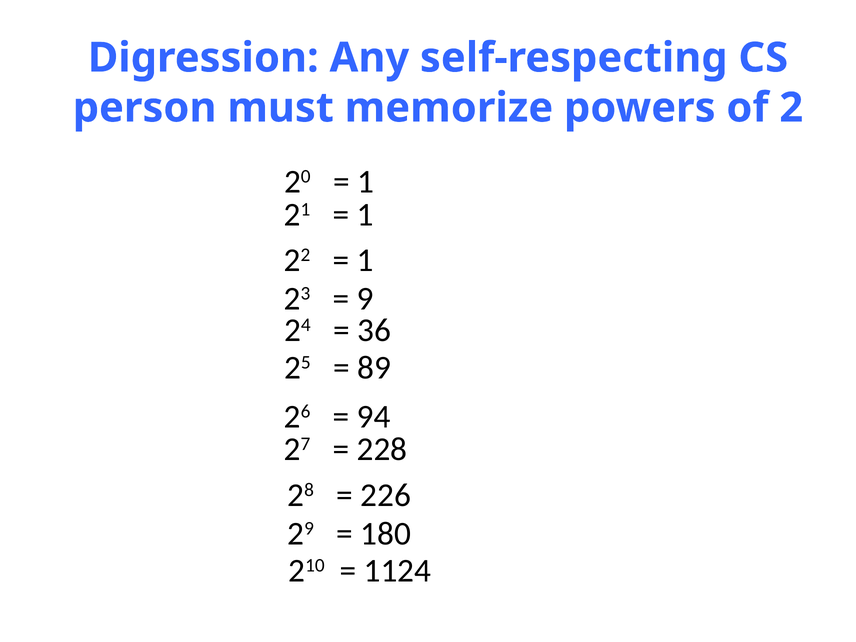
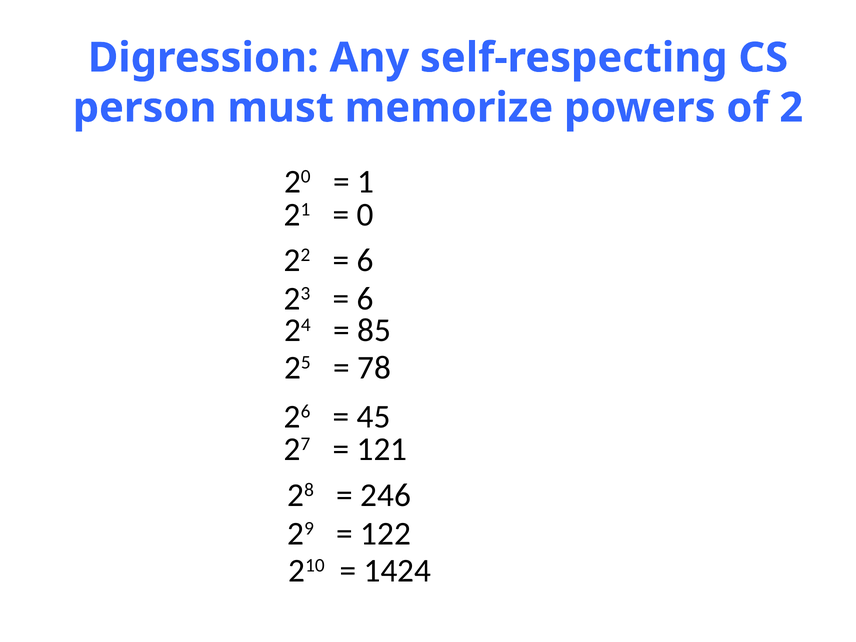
1: 1 -> 0 (365, 215)
1: 1 -> 6 (365, 260)
9: 9 -> 6 (365, 299)
36: 36 -> 85 (374, 330)
89: 89 -> 78 (374, 368)
94: 94 -> 45 (374, 417)
228: 228 -> 121 (382, 449)
226: 226 -> 246 (386, 495)
180: 180 -> 122 (386, 534)
1124: 1124 -> 1424 (397, 571)
